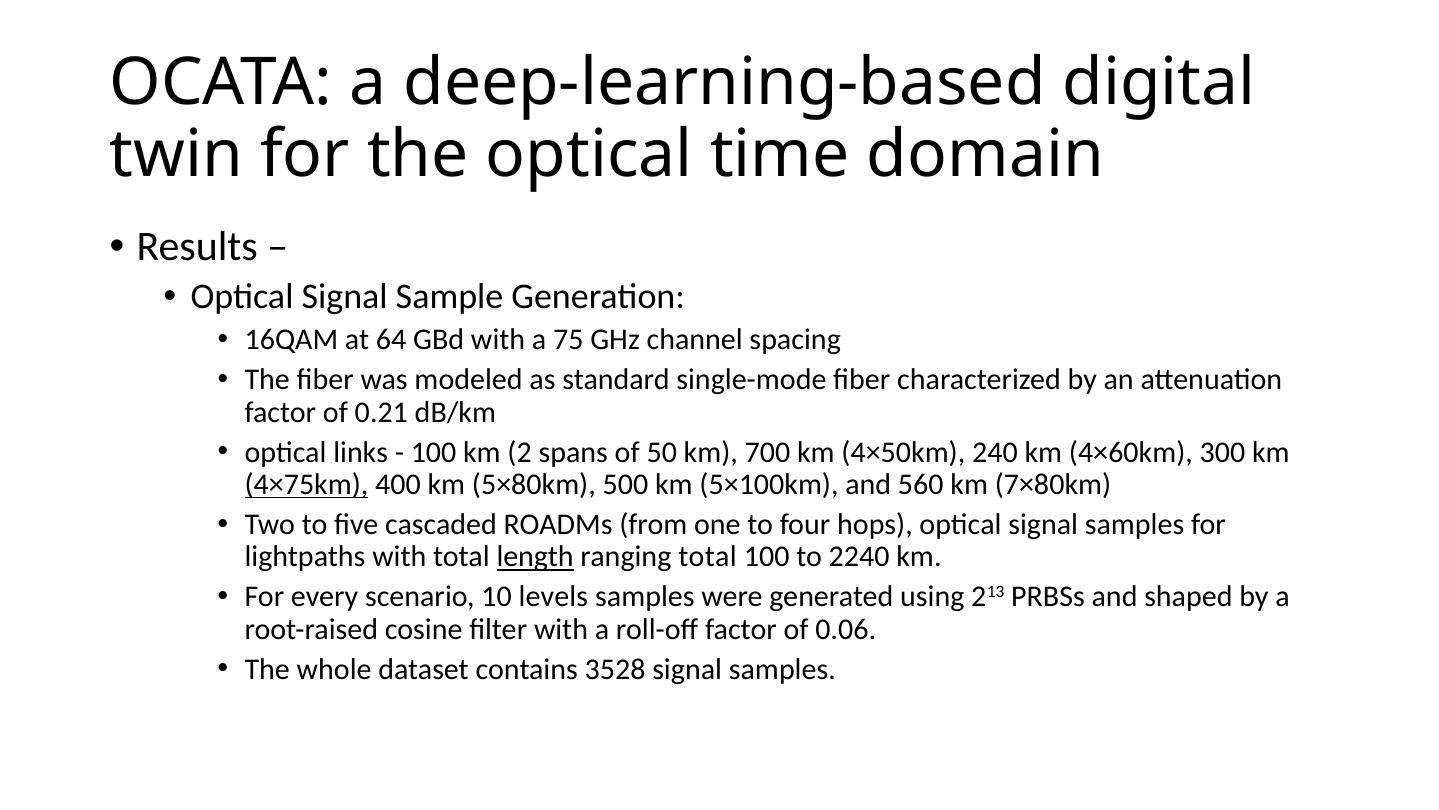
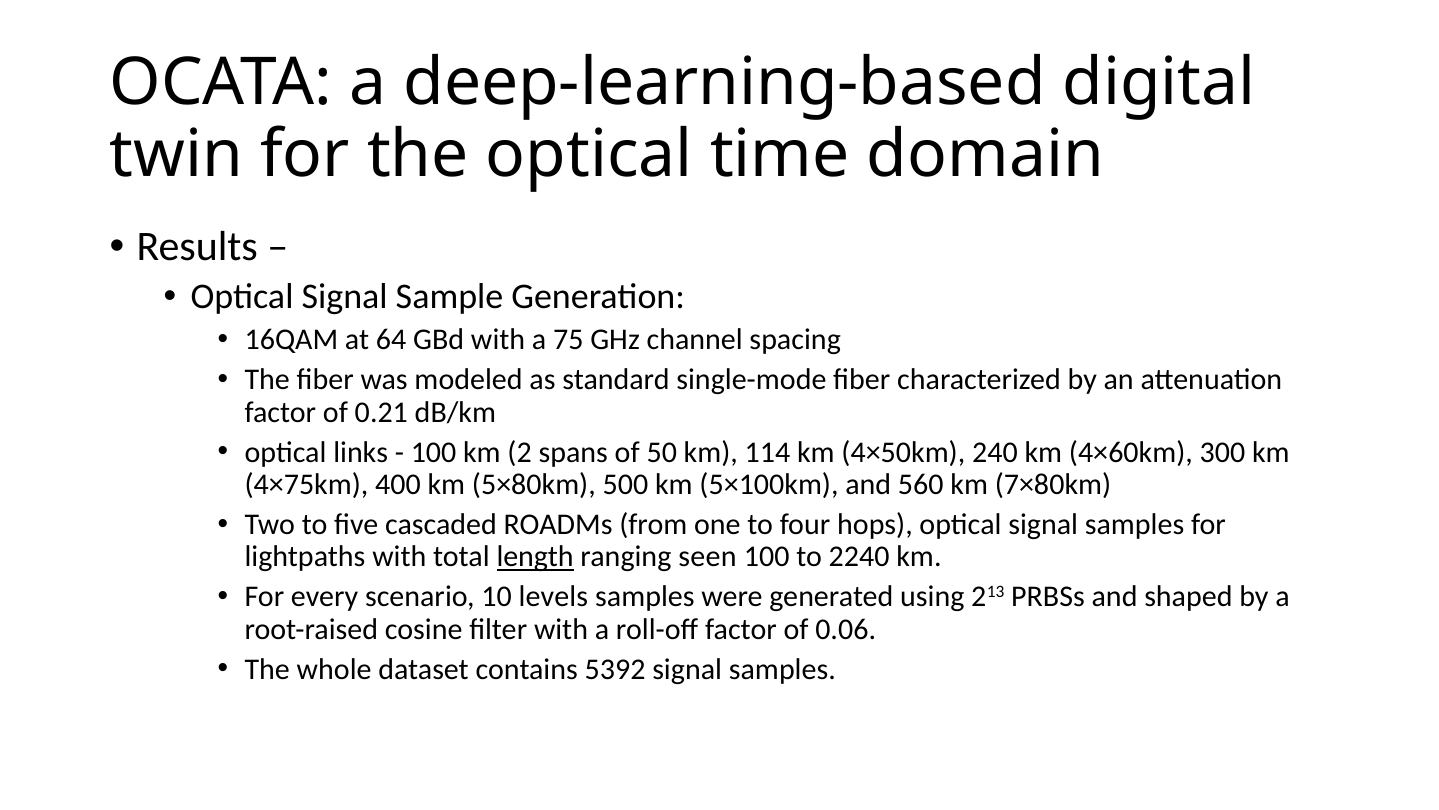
700: 700 -> 114 (767, 452)
4×75km underline: present -> none (306, 484)
ranging total: total -> seen (708, 557)
3528: 3528 -> 5392 (615, 669)
